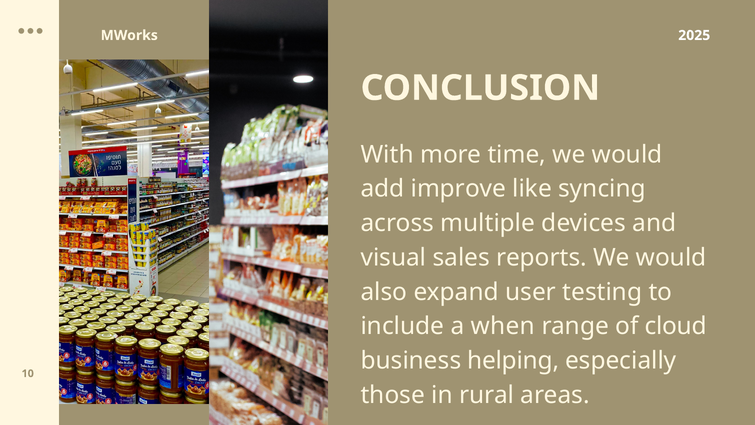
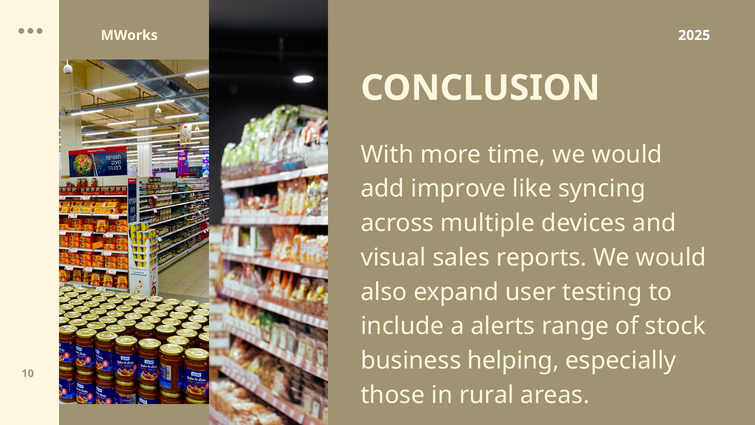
when: when -> alerts (503, 326)
cloud: cloud -> stock (675, 326)
